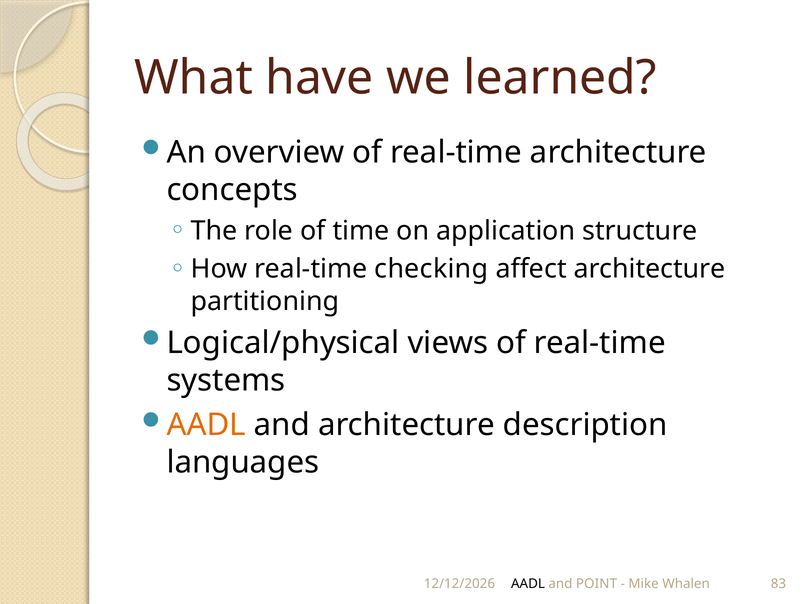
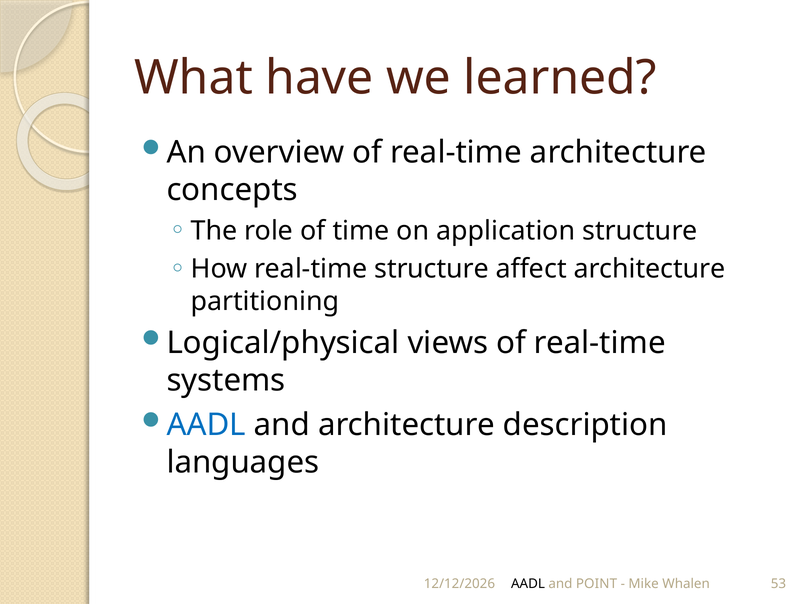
real-time checking: checking -> structure (432, 269)
AADL colour: orange -> blue (206, 425)
83: 83 -> 53 (778, 584)
